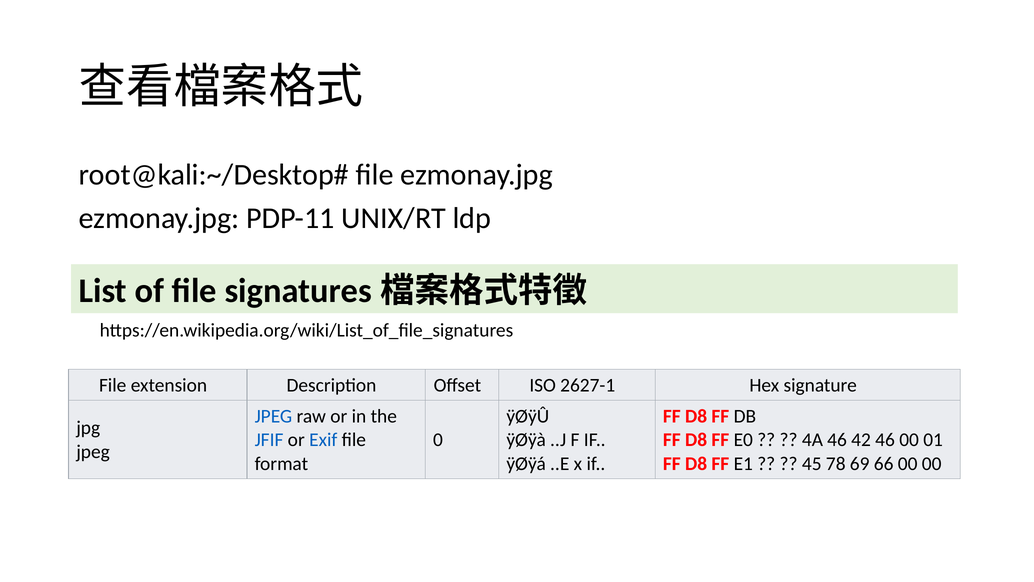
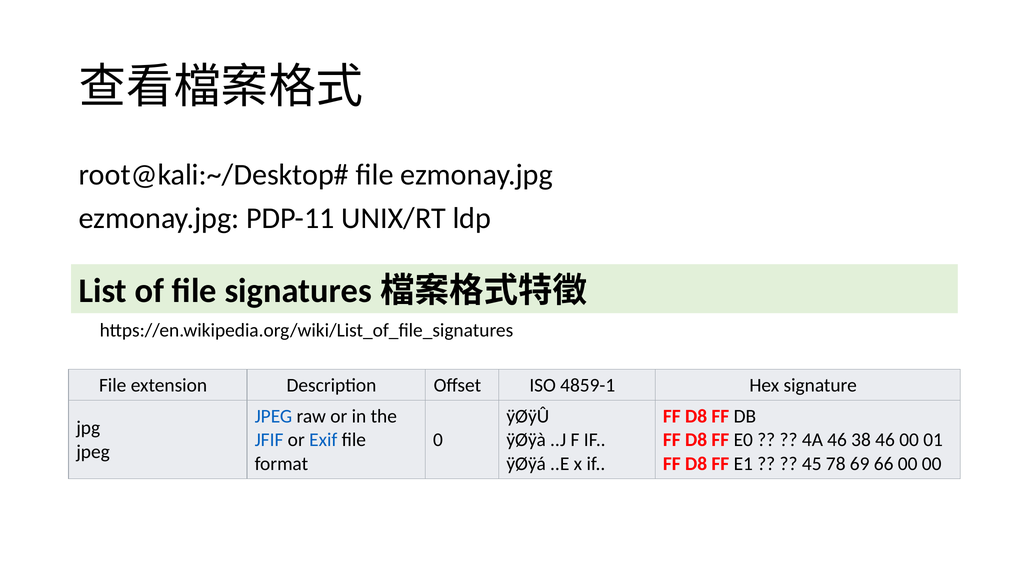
2627-1: 2627-1 -> 4859-1 (588, 385)
42: 42 -> 38 (861, 440)
